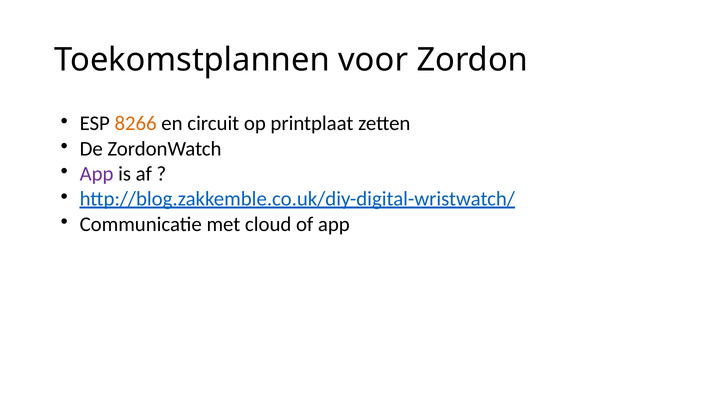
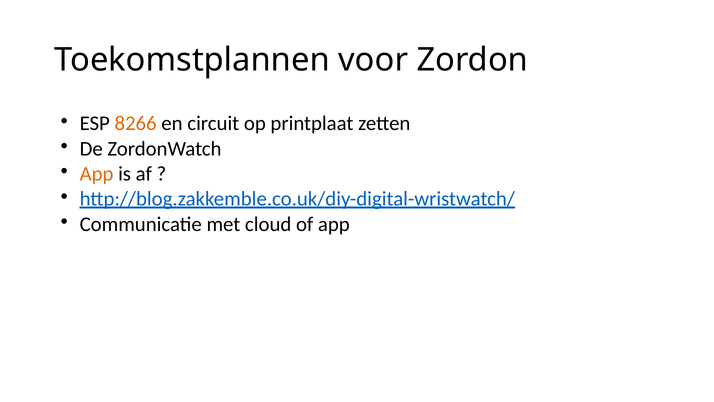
App colour: purple -> orange (97, 174)
